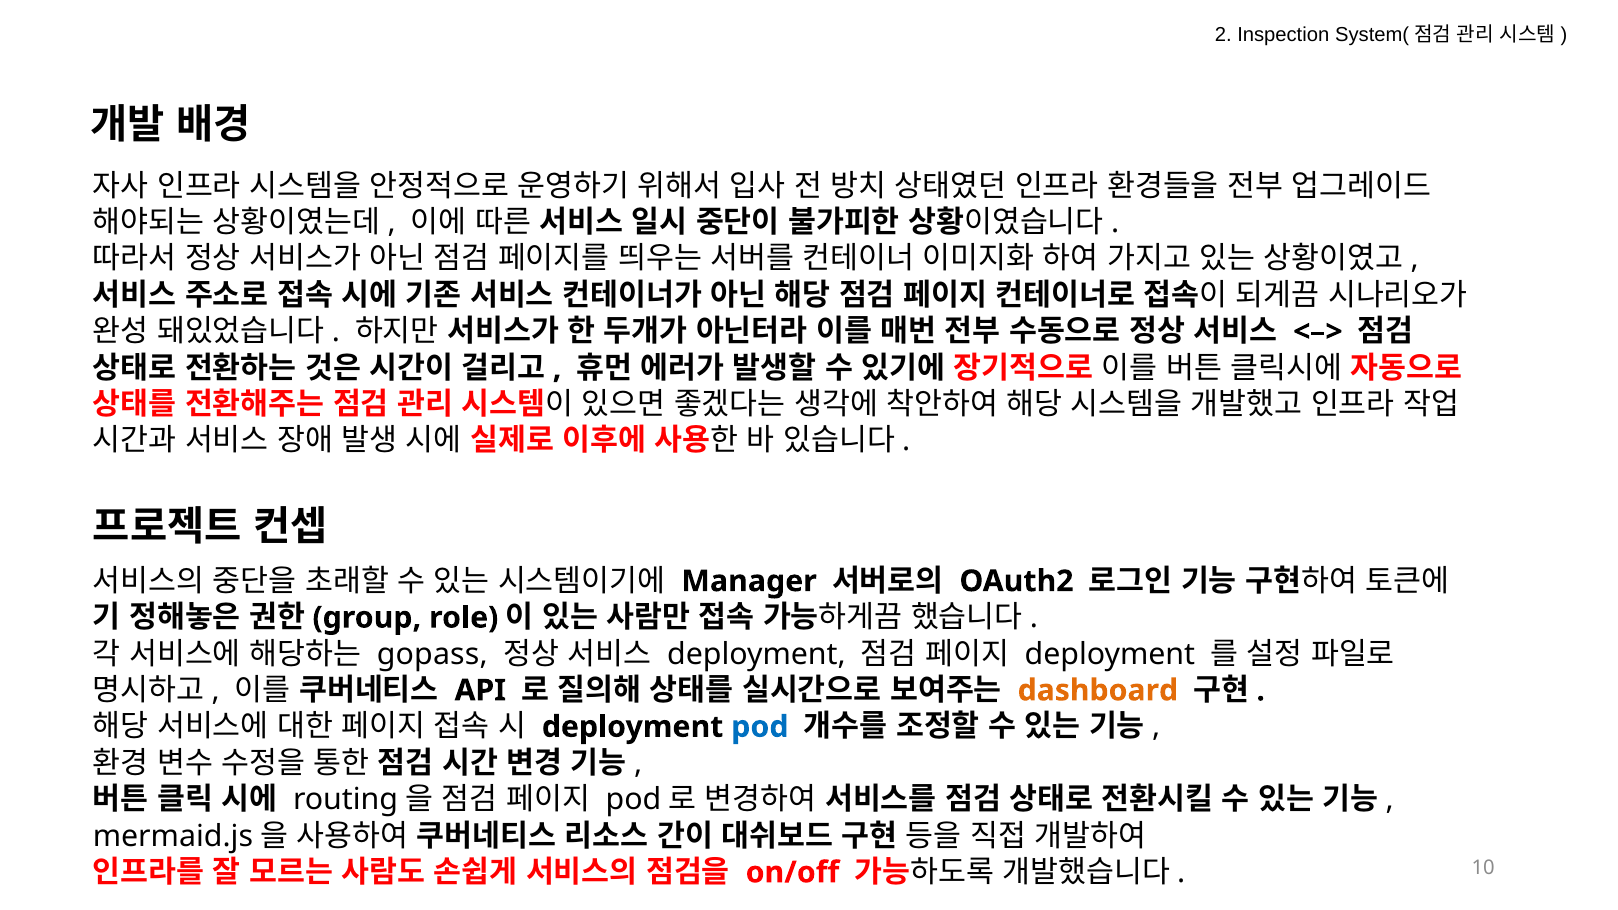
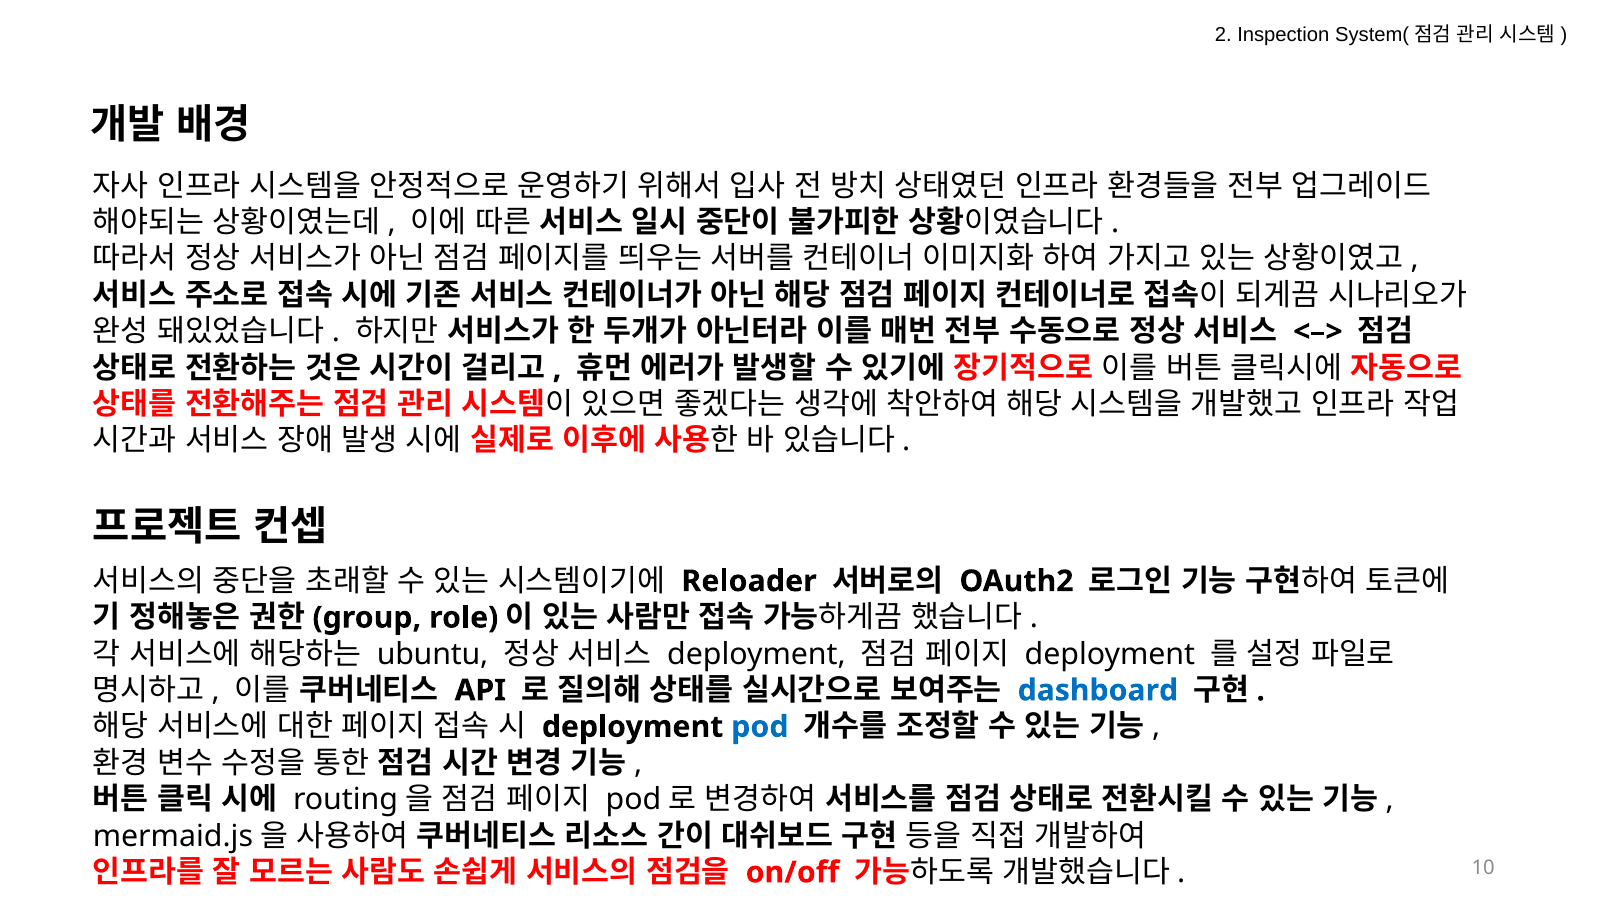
Manager: Manager -> Reloader (749, 581)
gopass: gopass -> ubuntu (432, 654)
dashboard colour: orange -> blue (1098, 691)
